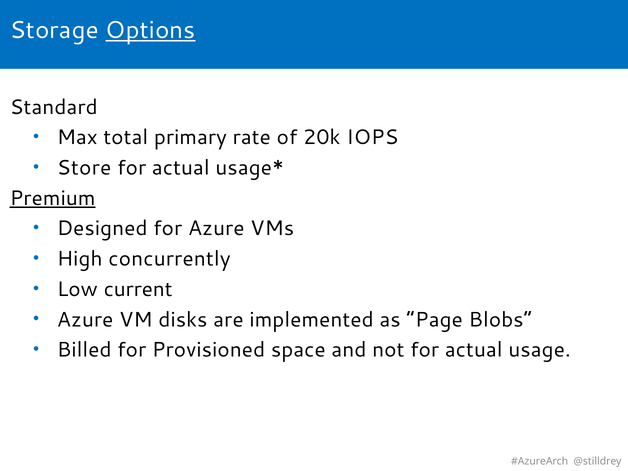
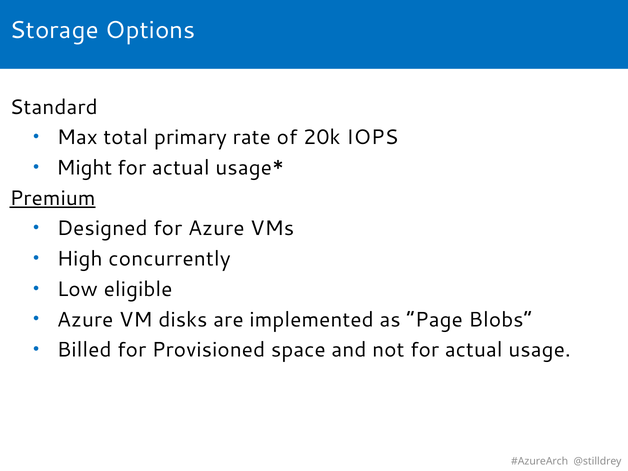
Options underline: present -> none (151, 30)
Store: Store -> Might (84, 168)
current: current -> eligible (138, 289)
